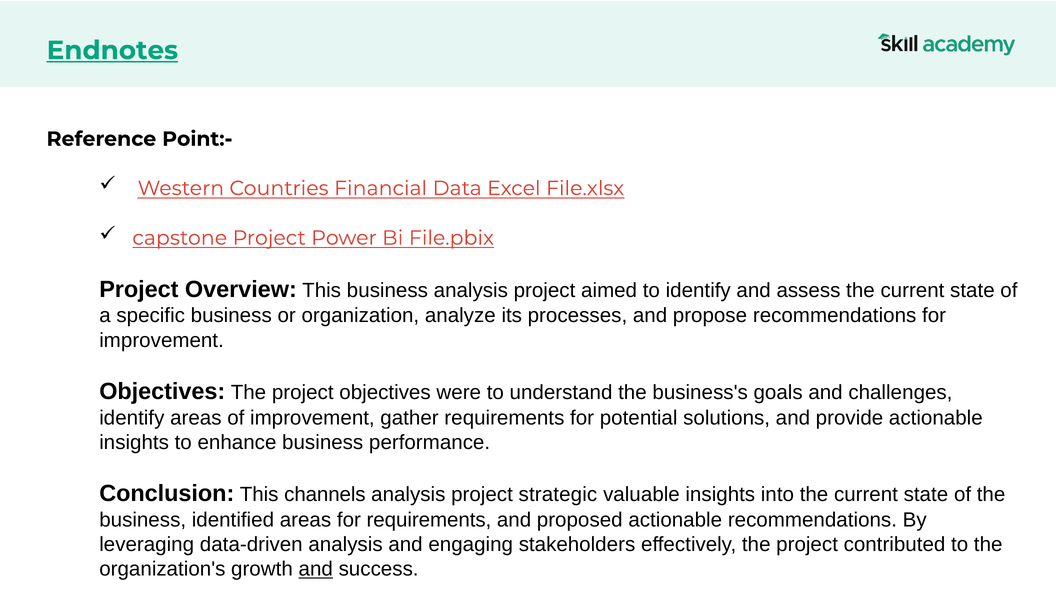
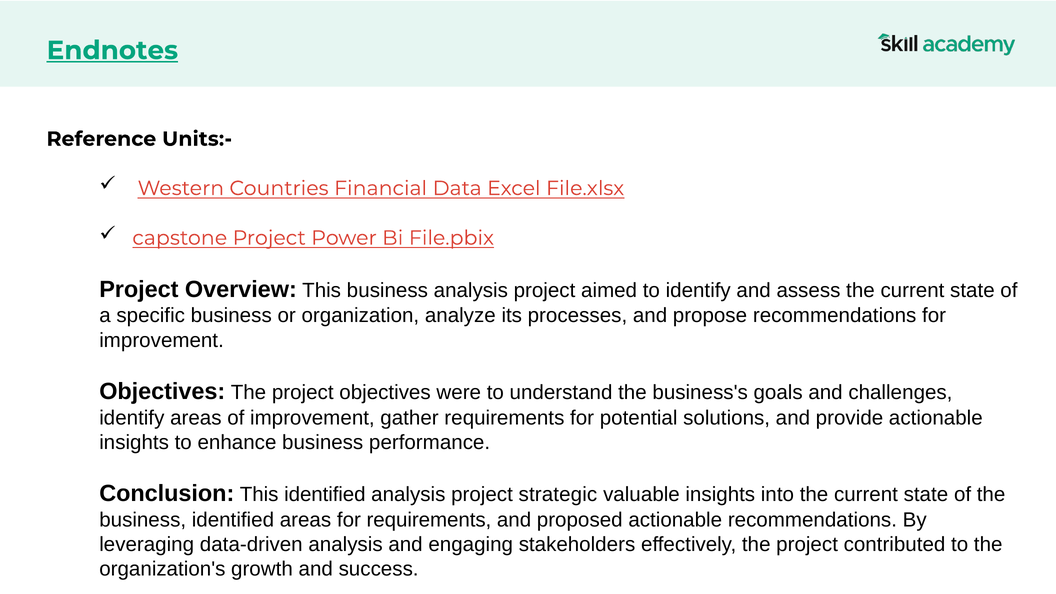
Point:-: Point:- -> Units:- (197, 139)
This channels: channels -> identified (325, 495)
and underline: present -> none (316, 569)
